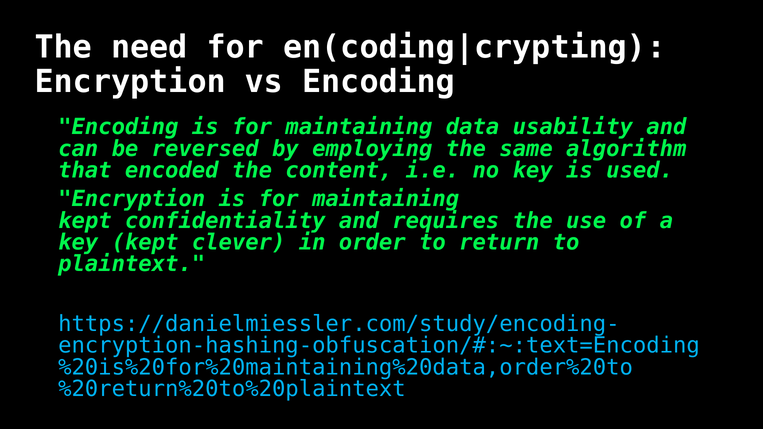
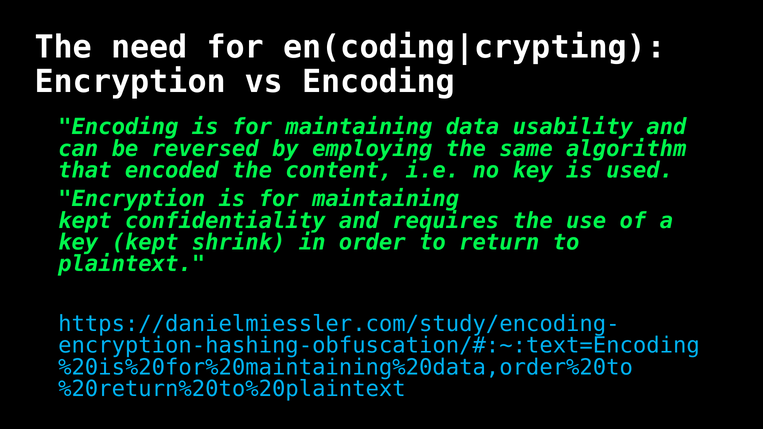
clever: clever -> shrink (239, 242)
